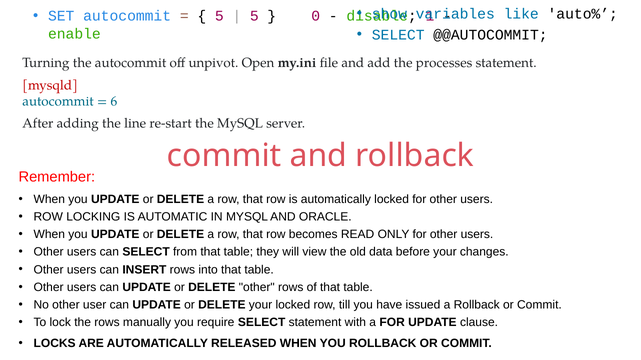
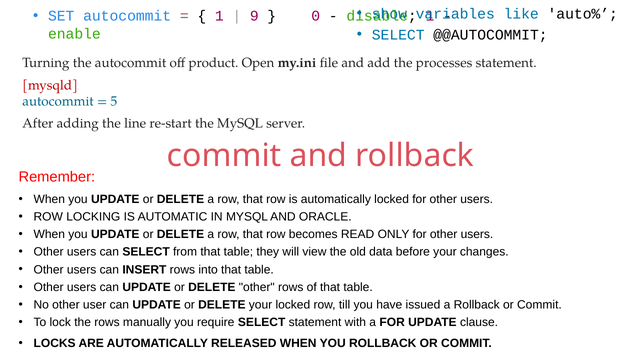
5: 5 -> 1 (219, 16)
5: 5 -> 9 (254, 16)
unpivot: unpivot -> product (213, 63)
6: 6 -> 5 (114, 101)
